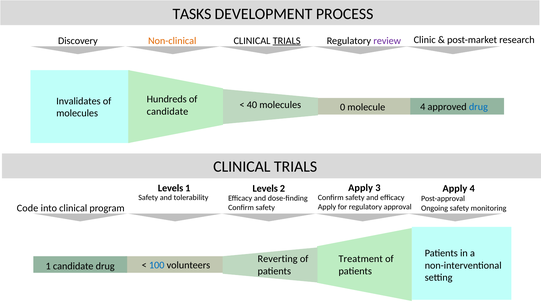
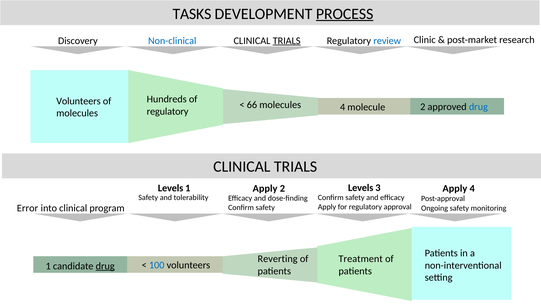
PROCESS underline: none -> present (345, 14)
Non-clinical colour: orange -> blue (172, 41)
review colour: purple -> blue (387, 41)
Invalidates: Invalidates -> Volunteers (78, 101)
40: 40 -> 66 (252, 105)
molecules 0: 0 -> 4 (343, 107)
molecule 4: 4 -> 2 (423, 107)
candidate: candidate -> regulatory (168, 112)
1 Levels: Levels -> Apply (265, 189)
2 Apply: Apply -> Levels (361, 188)
Code: Code -> Error (28, 208)
drug underline: none -> present (105, 266)
